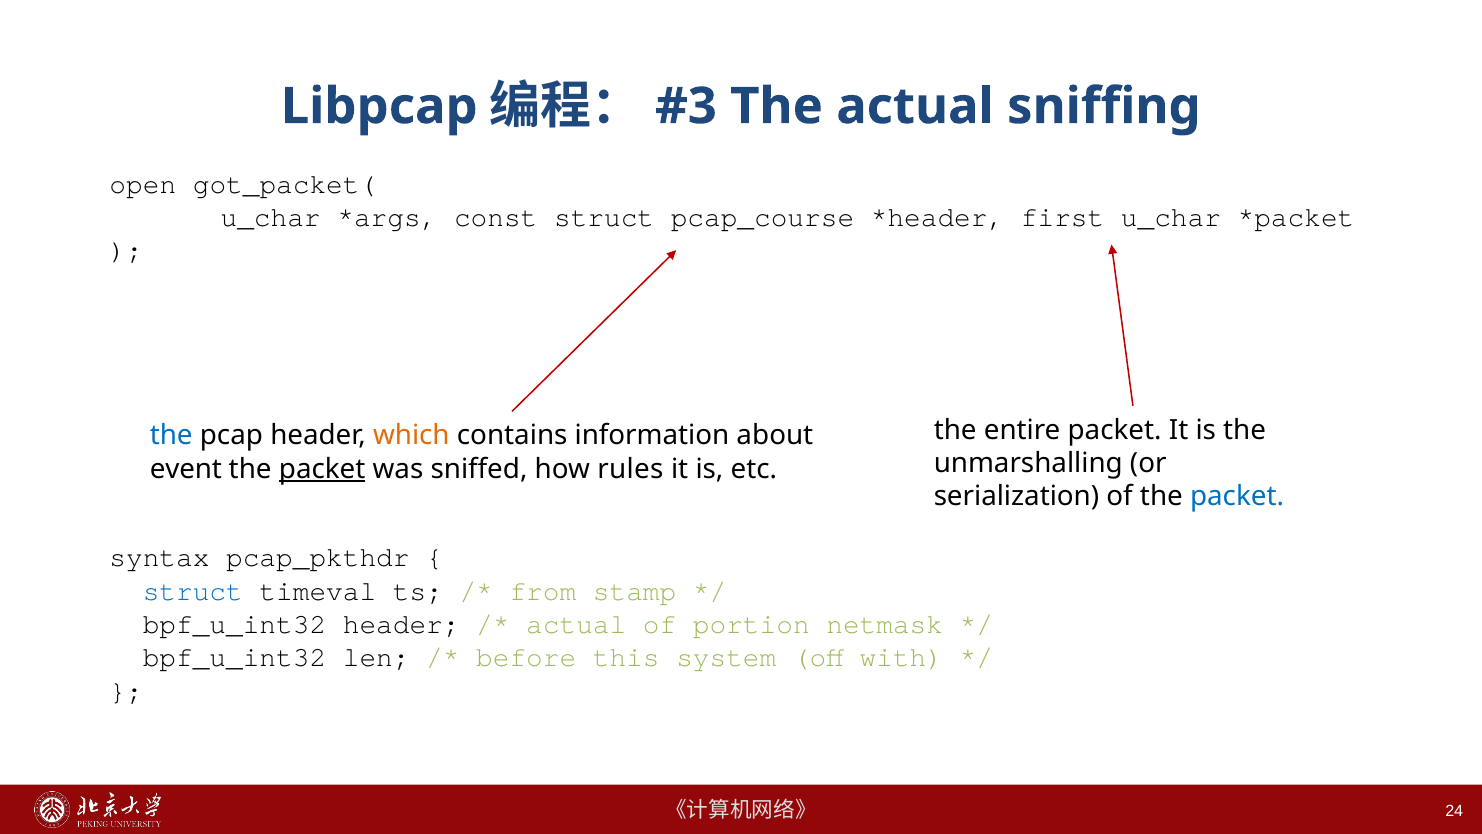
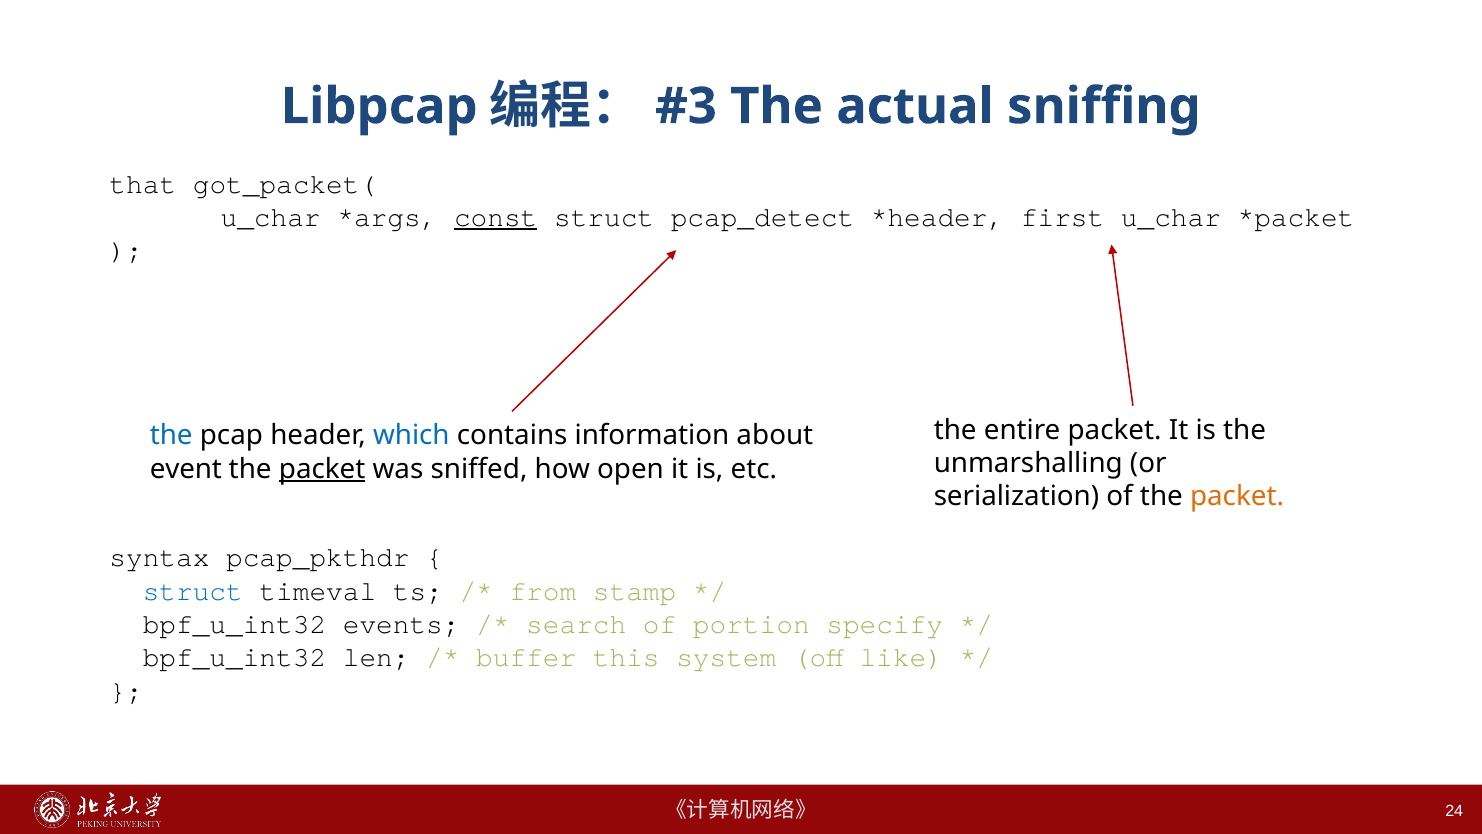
open: open -> that (143, 184)
const underline: none -> present (496, 217)
pcap_course: pcap_course -> pcap_detect (762, 217)
which colour: orange -> blue (411, 435)
rules: rules -> open (631, 469)
packet colour: blue -> orange (1237, 496)
bpf_u_int32 header: header -> events (401, 624)
actual: actual -> search (576, 624)
netmask: netmask -> specify (885, 624)
before: before -> buffer (526, 657)
with: with -> like (901, 657)
